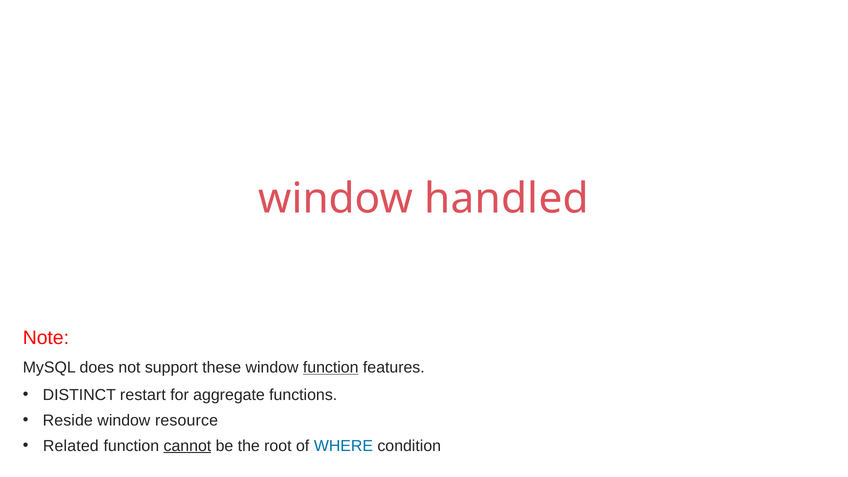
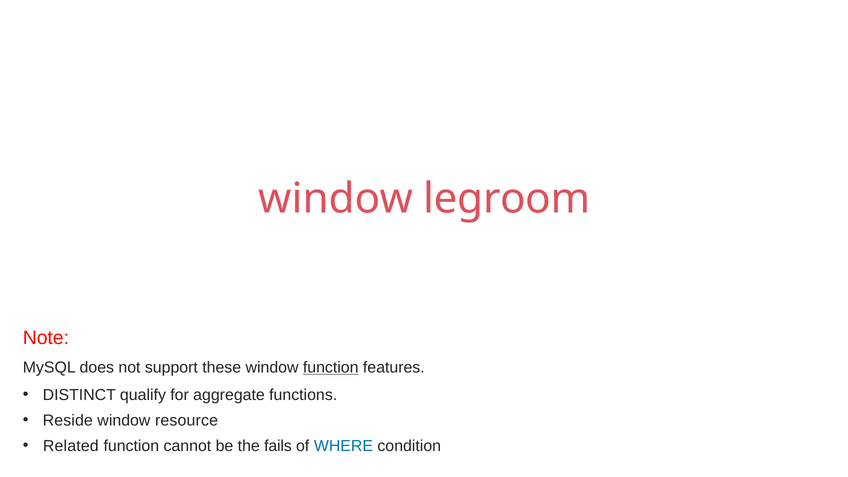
handled: handled -> legroom (507, 199)
restart: restart -> qualify (143, 395)
cannot underline: present -> none (187, 446)
root: root -> fails (278, 446)
